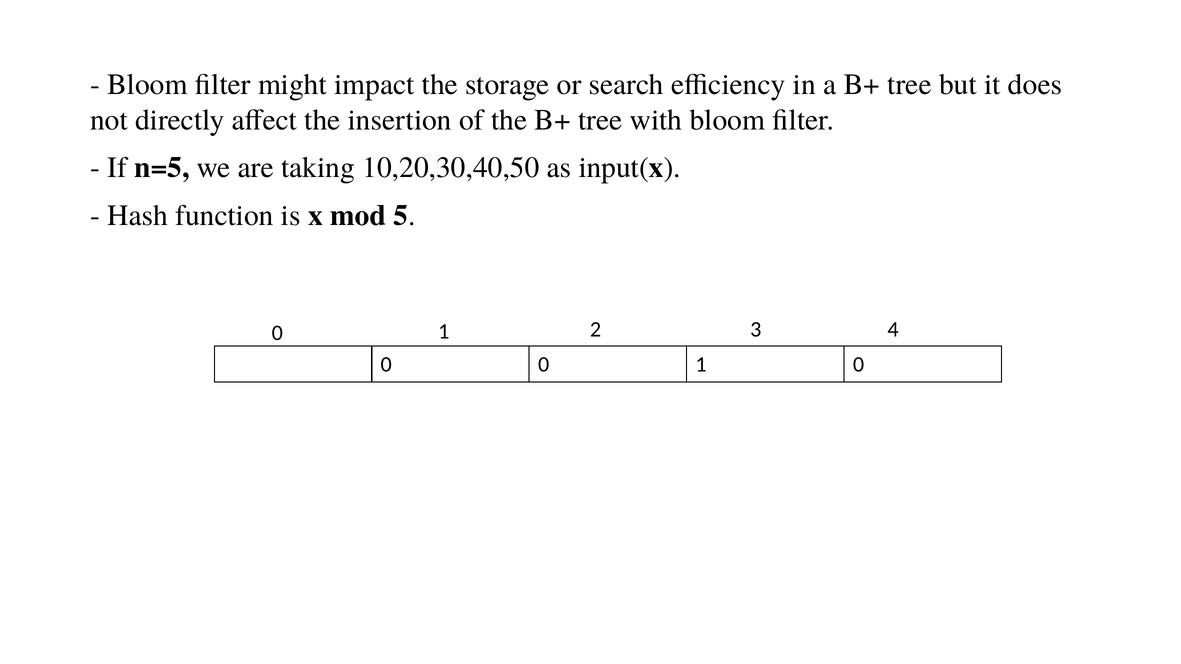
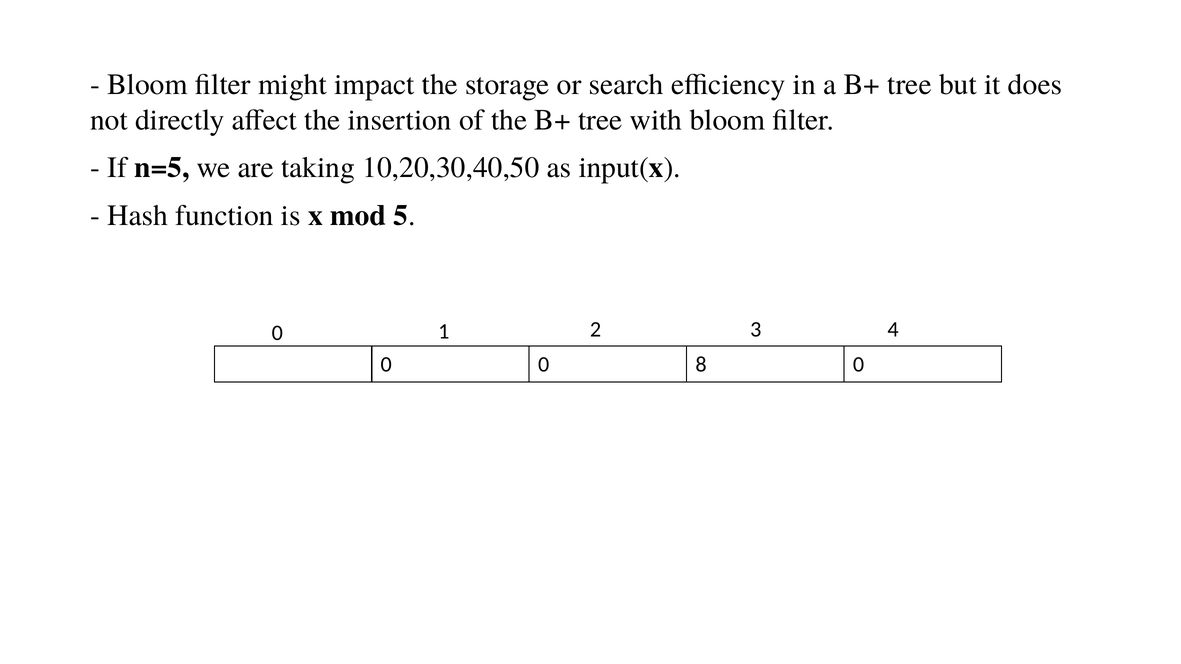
1: 1 -> 8 (701, 365)
